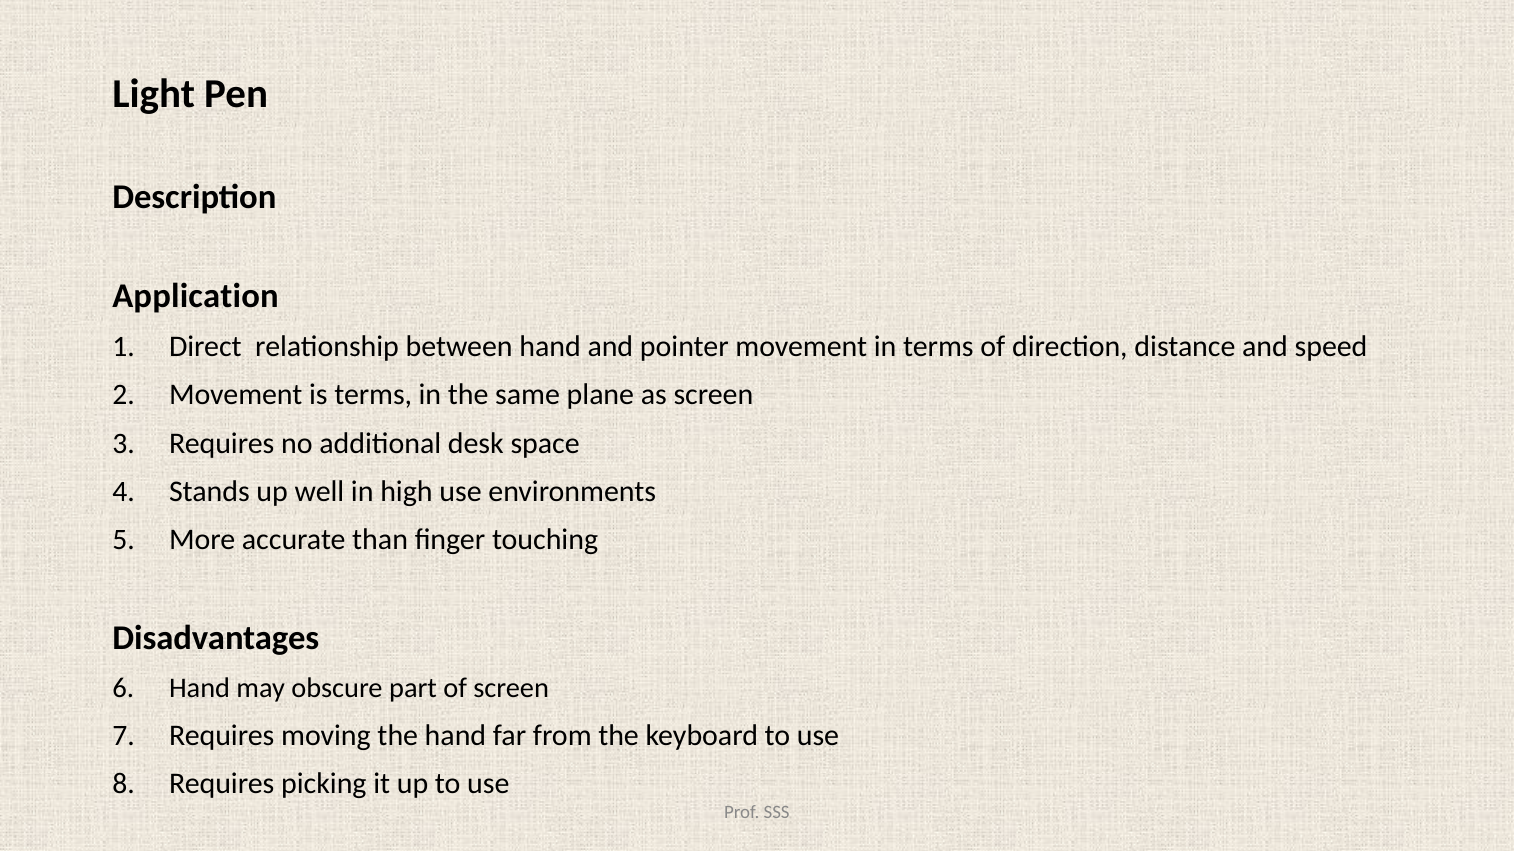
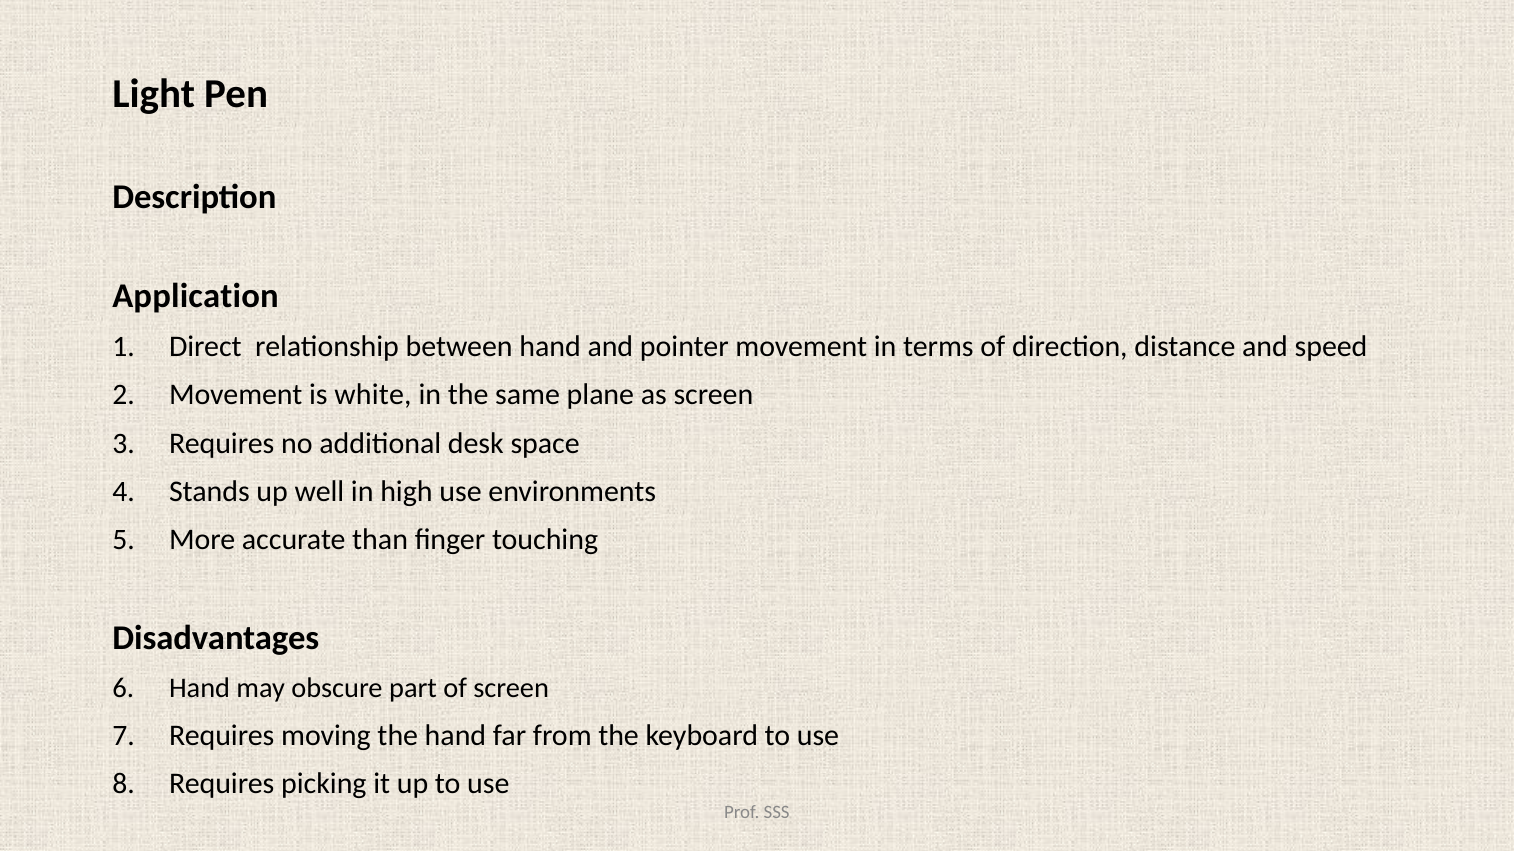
is terms: terms -> white (373, 395)
